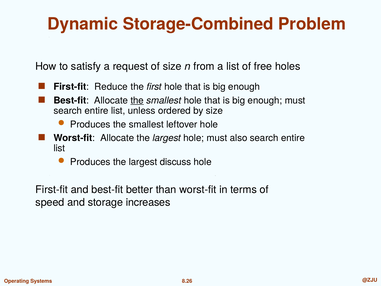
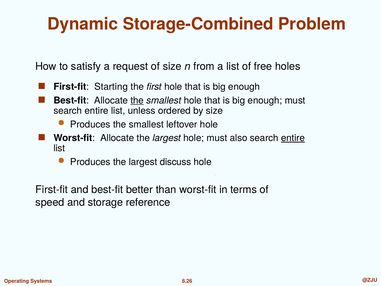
Reduce: Reduce -> Starting (111, 87)
entire underline: none -> present (293, 138)
increases: increases -> reference (148, 202)
